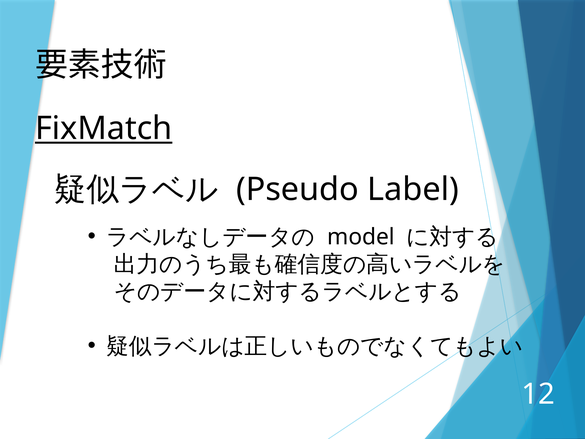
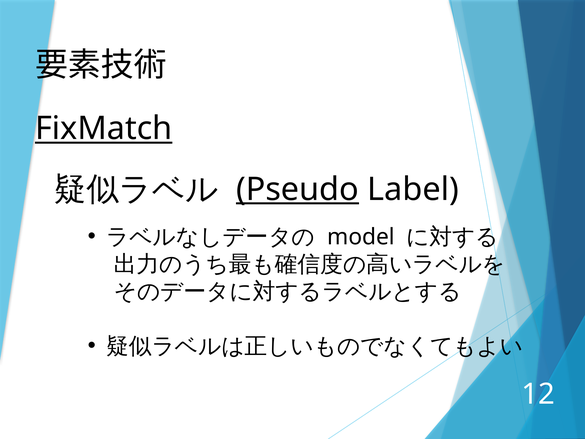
Pseudo underline: none -> present (297, 189)
